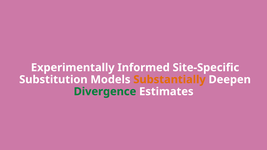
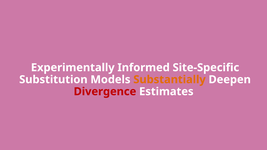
Divergence colour: green -> red (105, 92)
